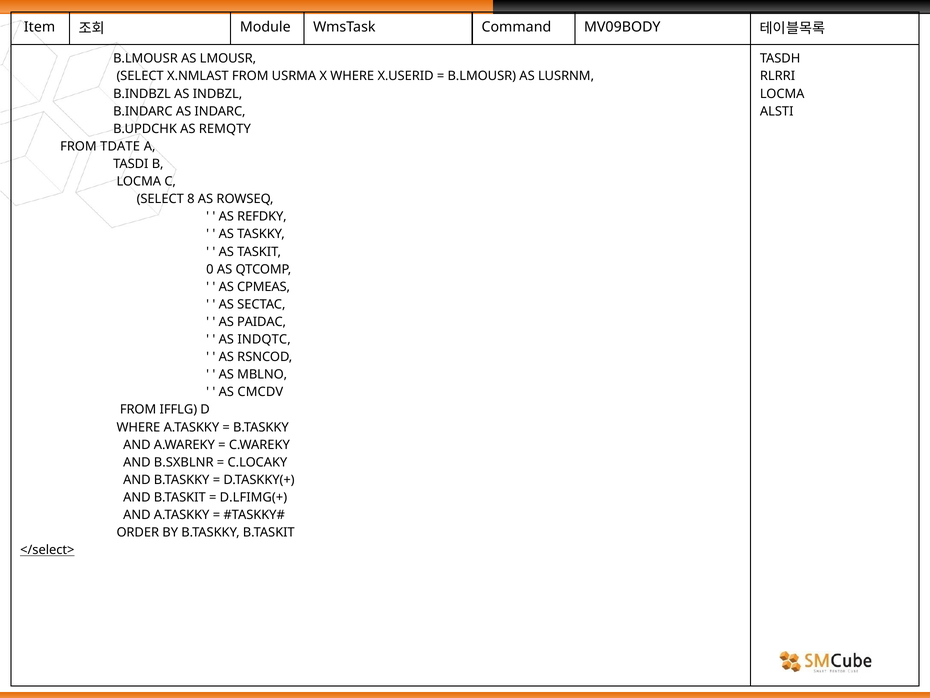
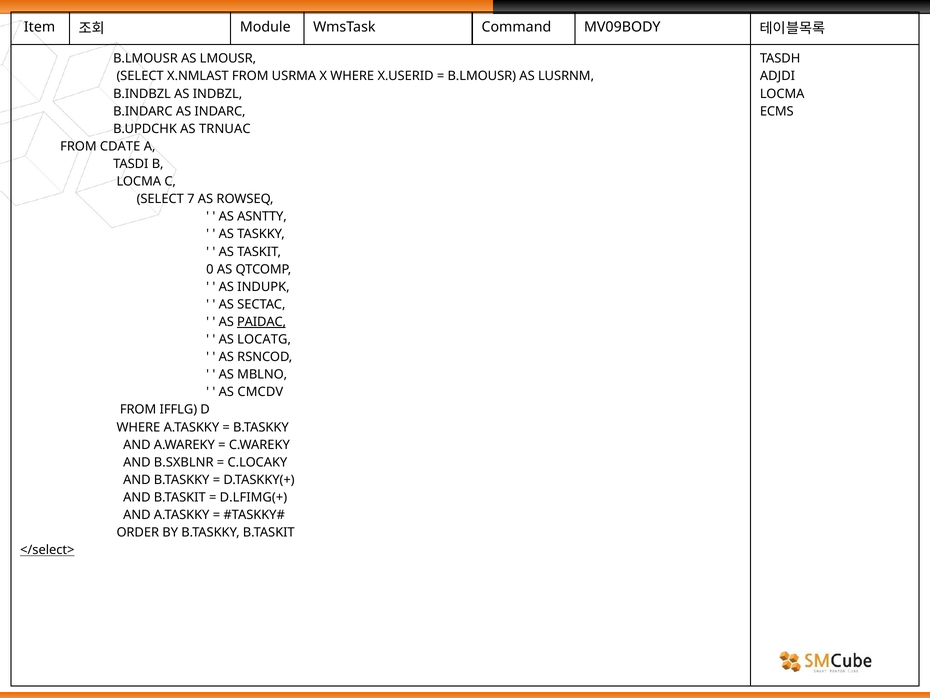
RLRRI: RLRRI -> ADJDI (778, 76)
ALSTI: ALSTI -> ECMS (777, 111)
REMQTY: REMQTY -> TRNUAC (225, 129)
TDATE: TDATE -> CDATE (120, 146)
8: 8 -> 7 (191, 199)
REFDKY: REFDKY -> ASNTTY (262, 216)
CPMEAS: CPMEAS -> INDUPK (263, 287)
PAIDAC underline: none -> present (262, 322)
INDQTC: INDQTC -> LOCATG (264, 339)
